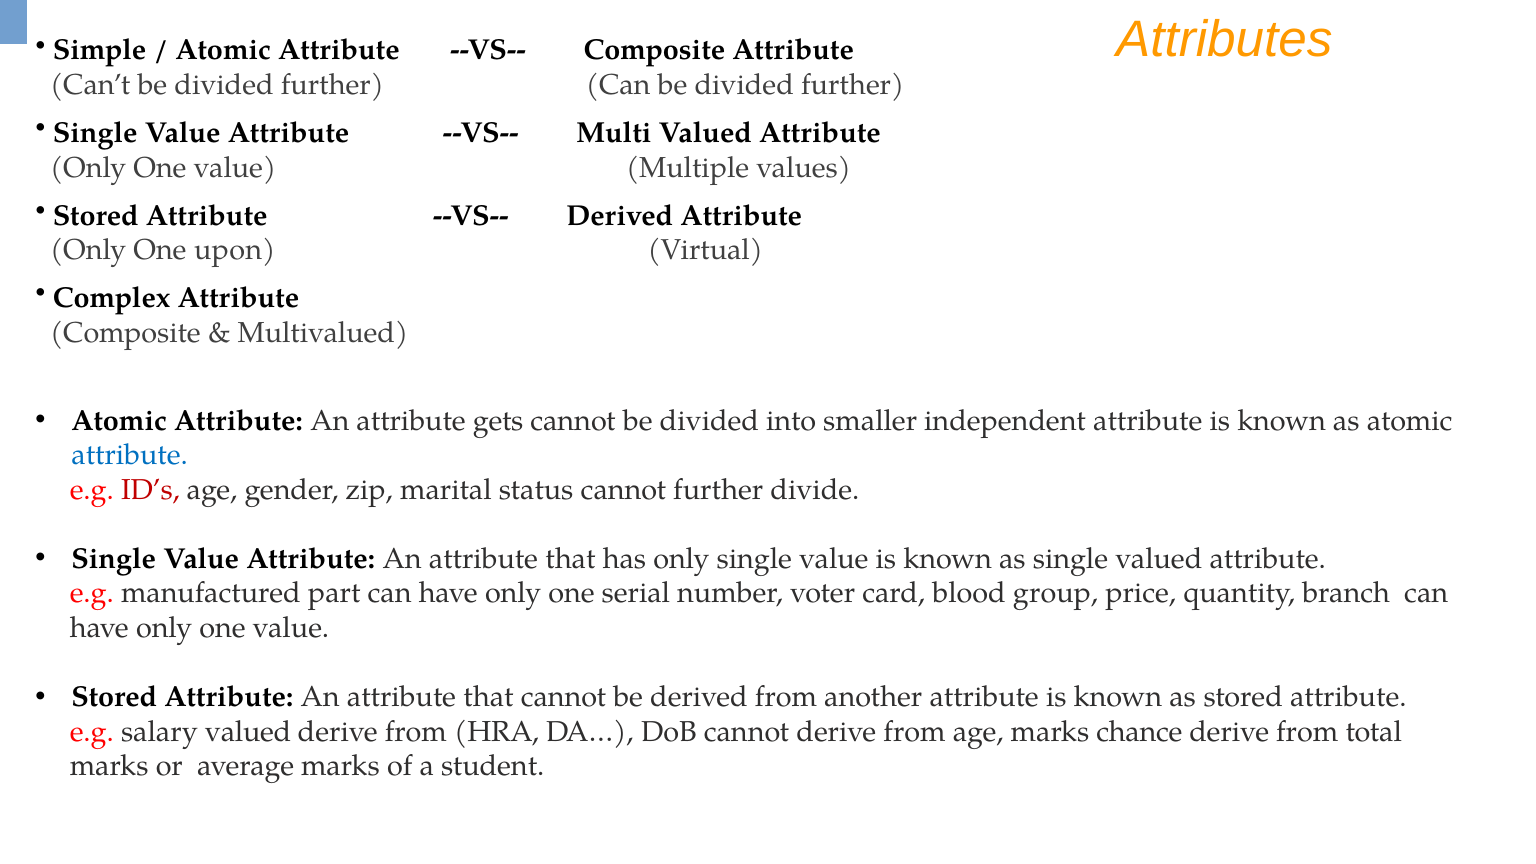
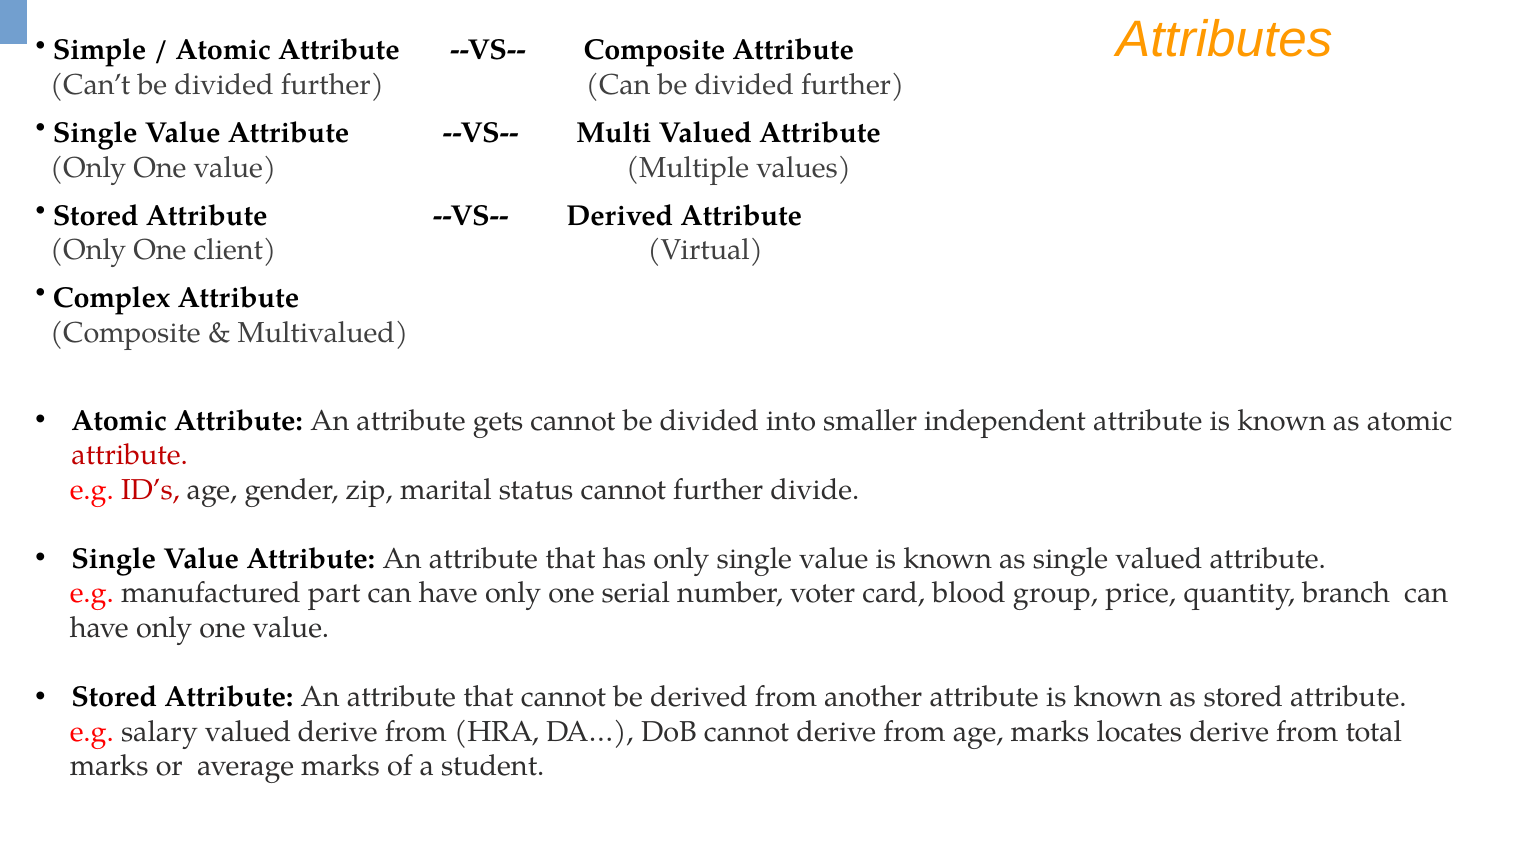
upon: upon -> client (235, 250)
attribute colour: blue -> red (130, 455)
chance: chance -> locates (1139, 732)
